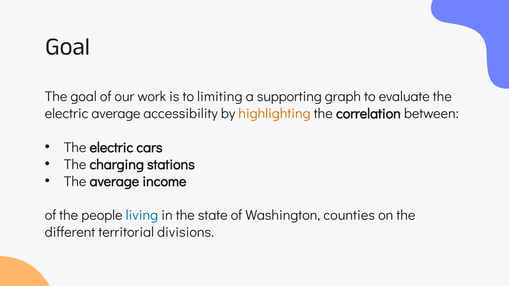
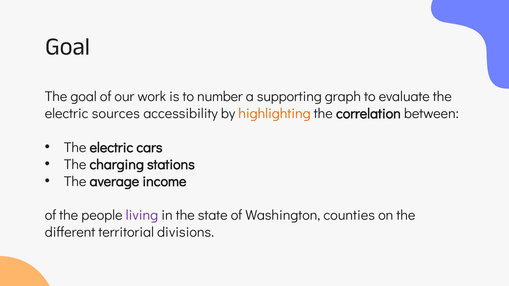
limiting: limiting -> number (220, 97)
electric average: average -> sources (116, 114)
living colour: blue -> purple (142, 216)
